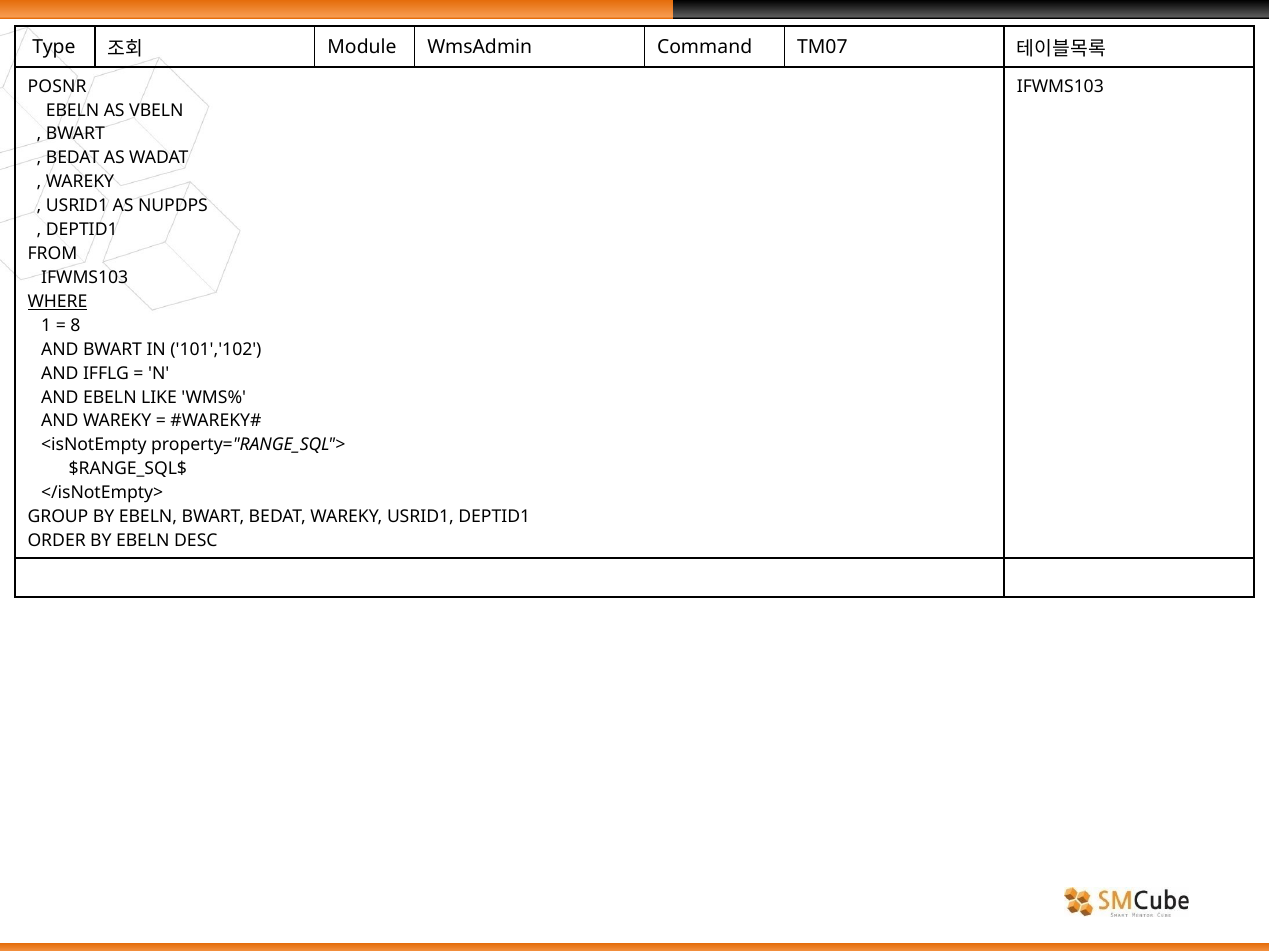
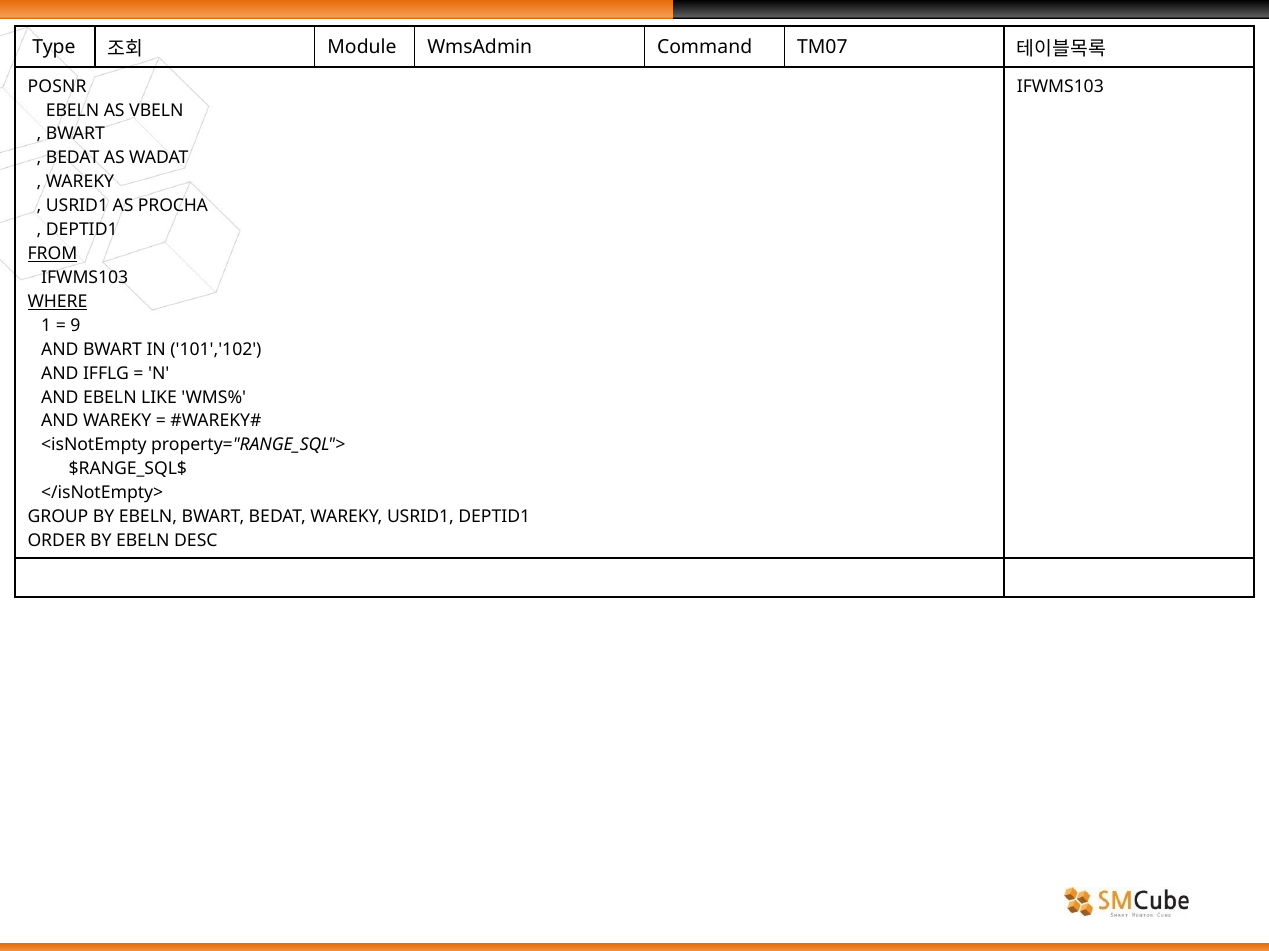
NUPDPS: NUPDPS -> PROCHA (173, 206)
FROM underline: none -> present (52, 254)
8: 8 -> 9 (75, 326)
